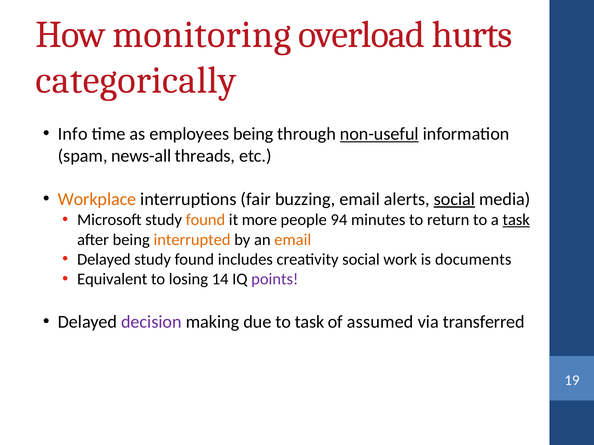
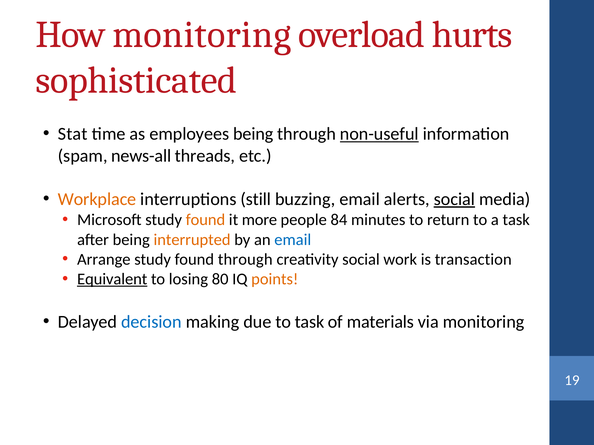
categorically: categorically -> sophisticated (136, 80)
Info: Info -> Stat (73, 134)
fair: fair -> still (256, 199)
94: 94 -> 84 (339, 220)
task underline: present -> none (516, 220)
email colour: orange -> blue (293, 240)
Delayed: Delayed -> Arrange (104, 260)
found includes: includes -> through (245, 260)
documents: documents -> transaction (473, 260)
Equivalent underline: none -> present (112, 280)
14: 14 -> 80 (220, 280)
points colour: purple -> orange (275, 280)
decision colour: purple -> blue (151, 322)
assumed: assumed -> materials (380, 322)
via transferred: transferred -> monitoring (484, 322)
